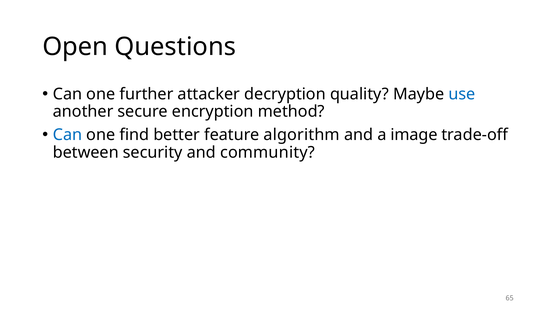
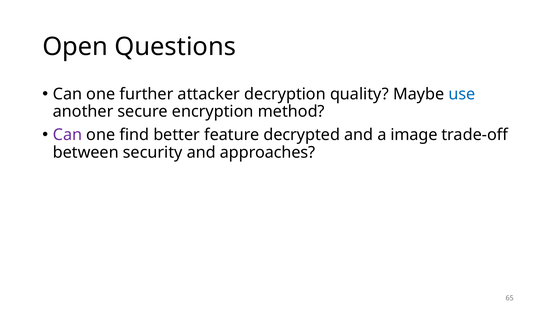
Can colour: blue -> purple (67, 135)
algorithm: algorithm -> decrypted (302, 135)
community: community -> approaches (268, 152)
